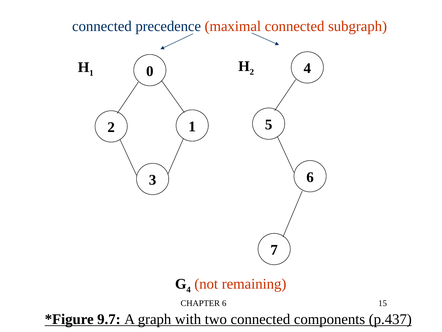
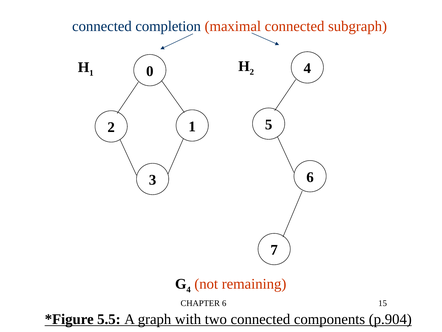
precedence: precedence -> completion (168, 26)
9.7: 9.7 -> 5.5 (109, 319)
p.437: p.437 -> p.904 (390, 319)
